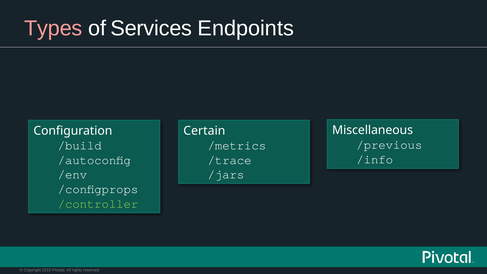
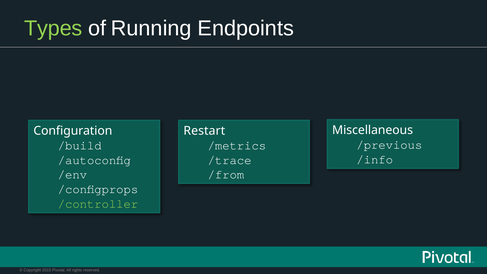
Types colour: pink -> light green (53, 28)
Services: Services -> Running (151, 28)
Certain: Certain -> Restart (204, 131)
/jars: /jars -> /from (226, 175)
